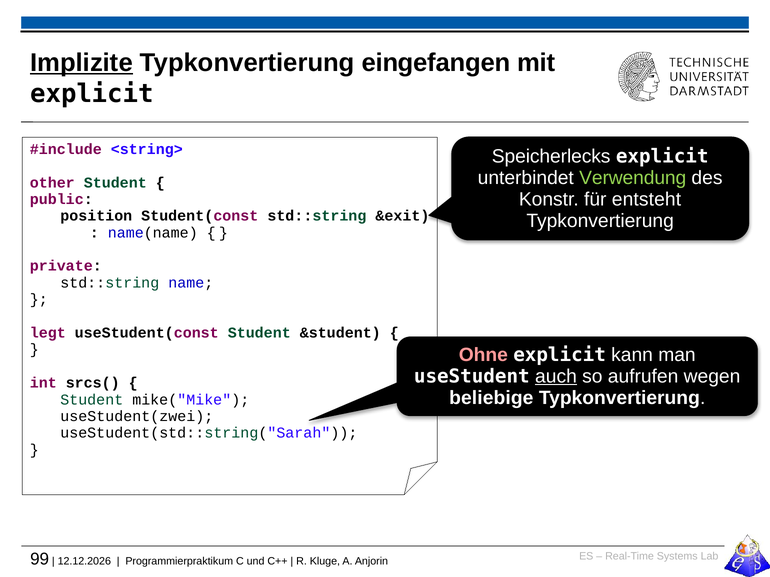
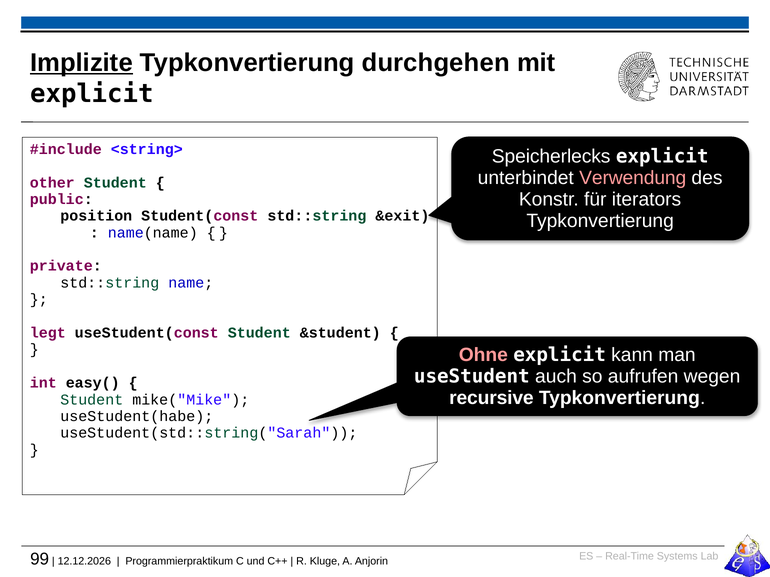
eingefangen: eingefangen -> durchgehen (436, 63)
Verwendung colour: light green -> pink (633, 178)
entsteht: entsteht -> iterators (647, 199)
auch underline: present -> none (556, 377)
srcs(: srcs( -> easy( (93, 383)
beliebige: beliebige -> recursive (491, 398)
useStudent(zwei: useStudent(zwei -> useStudent(habe (137, 417)
